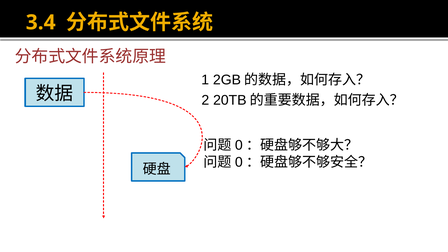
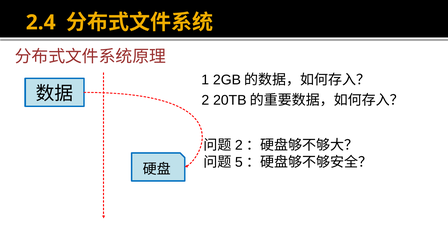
3.4: 3.4 -> 2.4 (41, 22)
0: 0 -> 2 (239, 145)
0: 0 -> 5 (239, 162)
